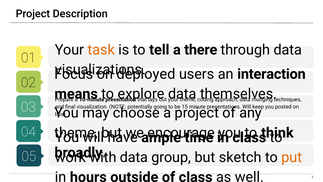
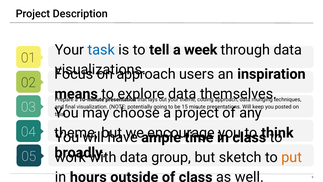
task colour: orange -> blue (101, 50)
there: there -> week (201, 50)
deployed: deployed -> approach (146, 74)
interaction: interaction -> inspiration (271, 74)
